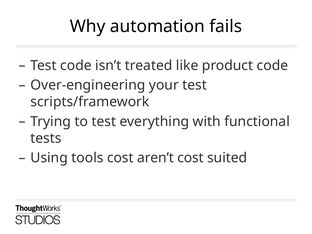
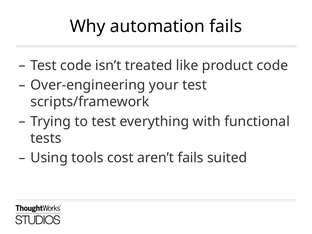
aren’t cost: cost -> fails (191, 158)
